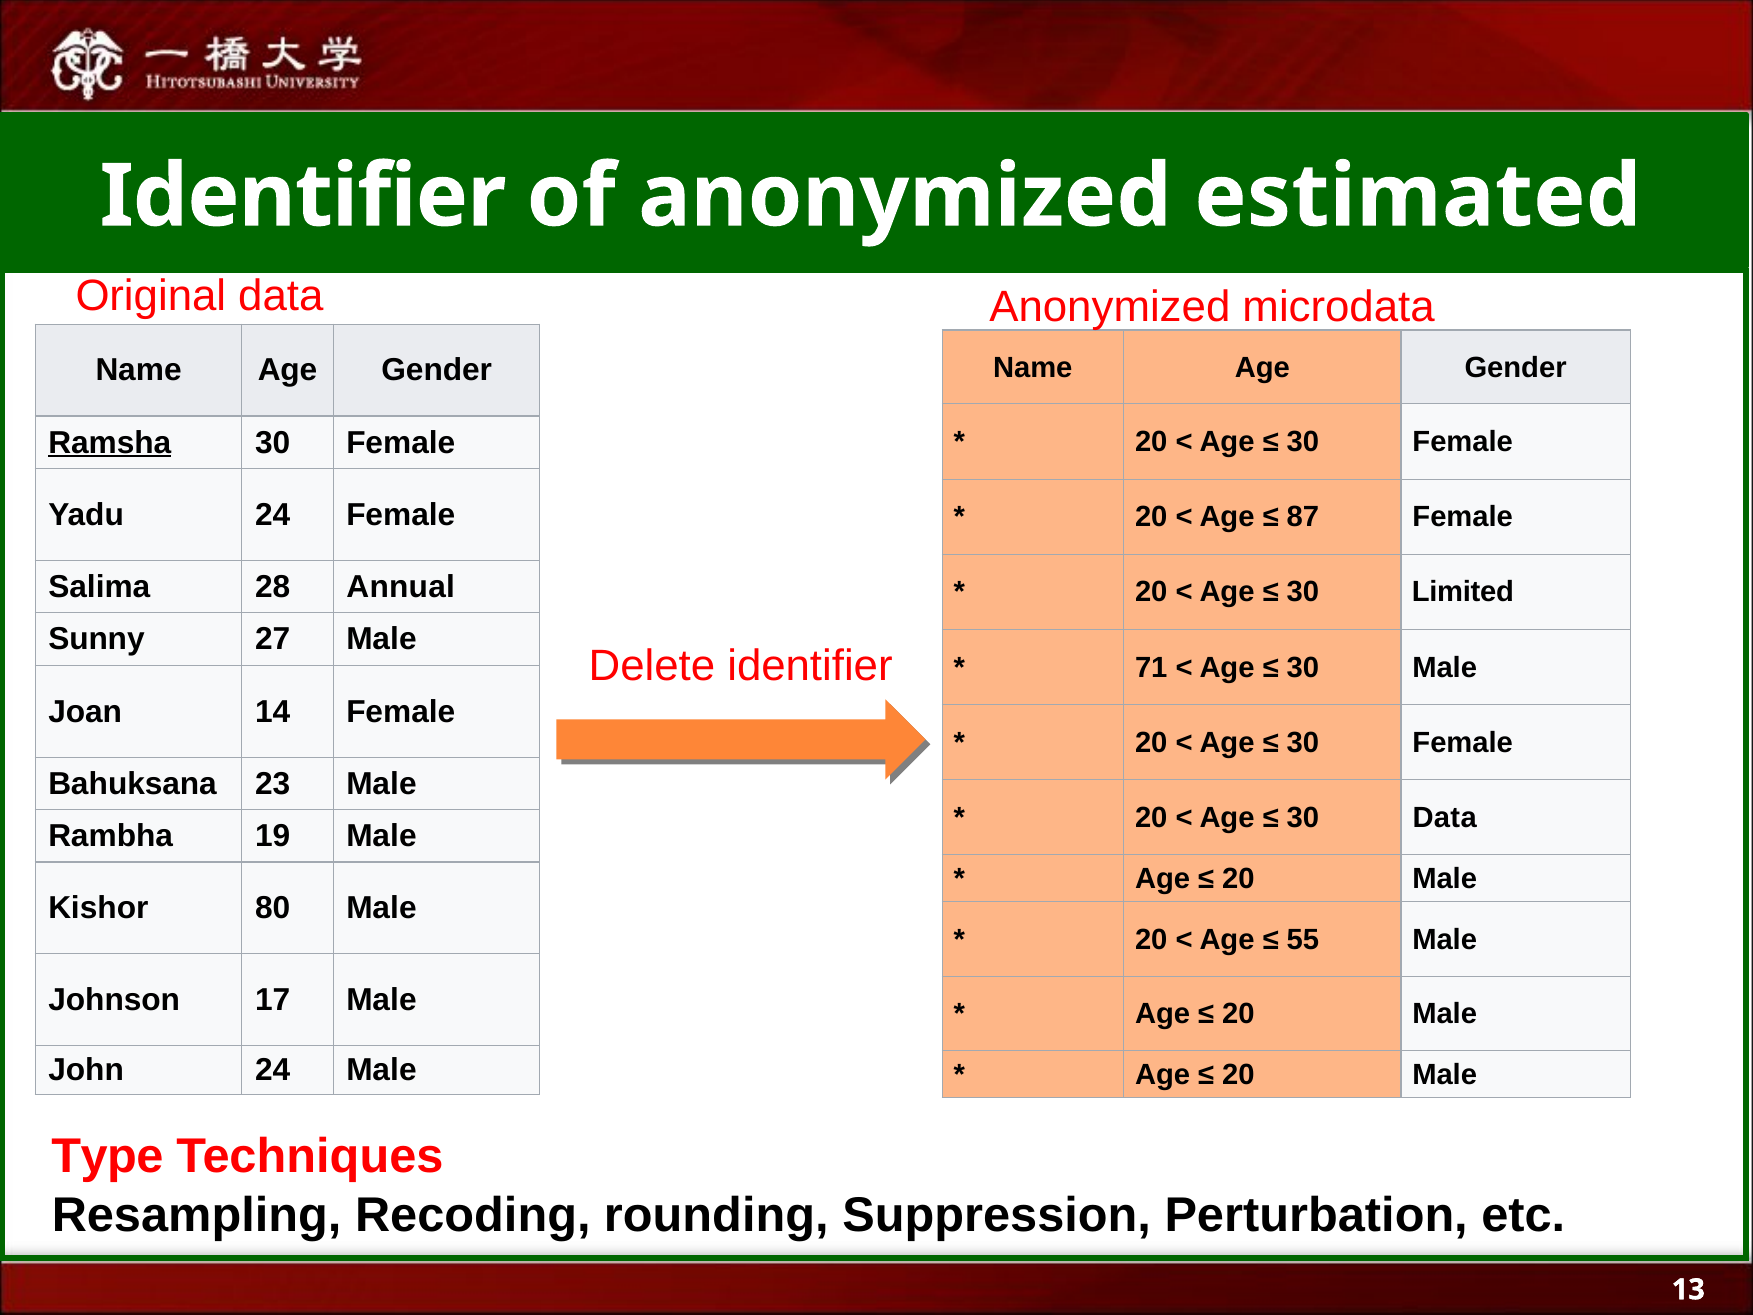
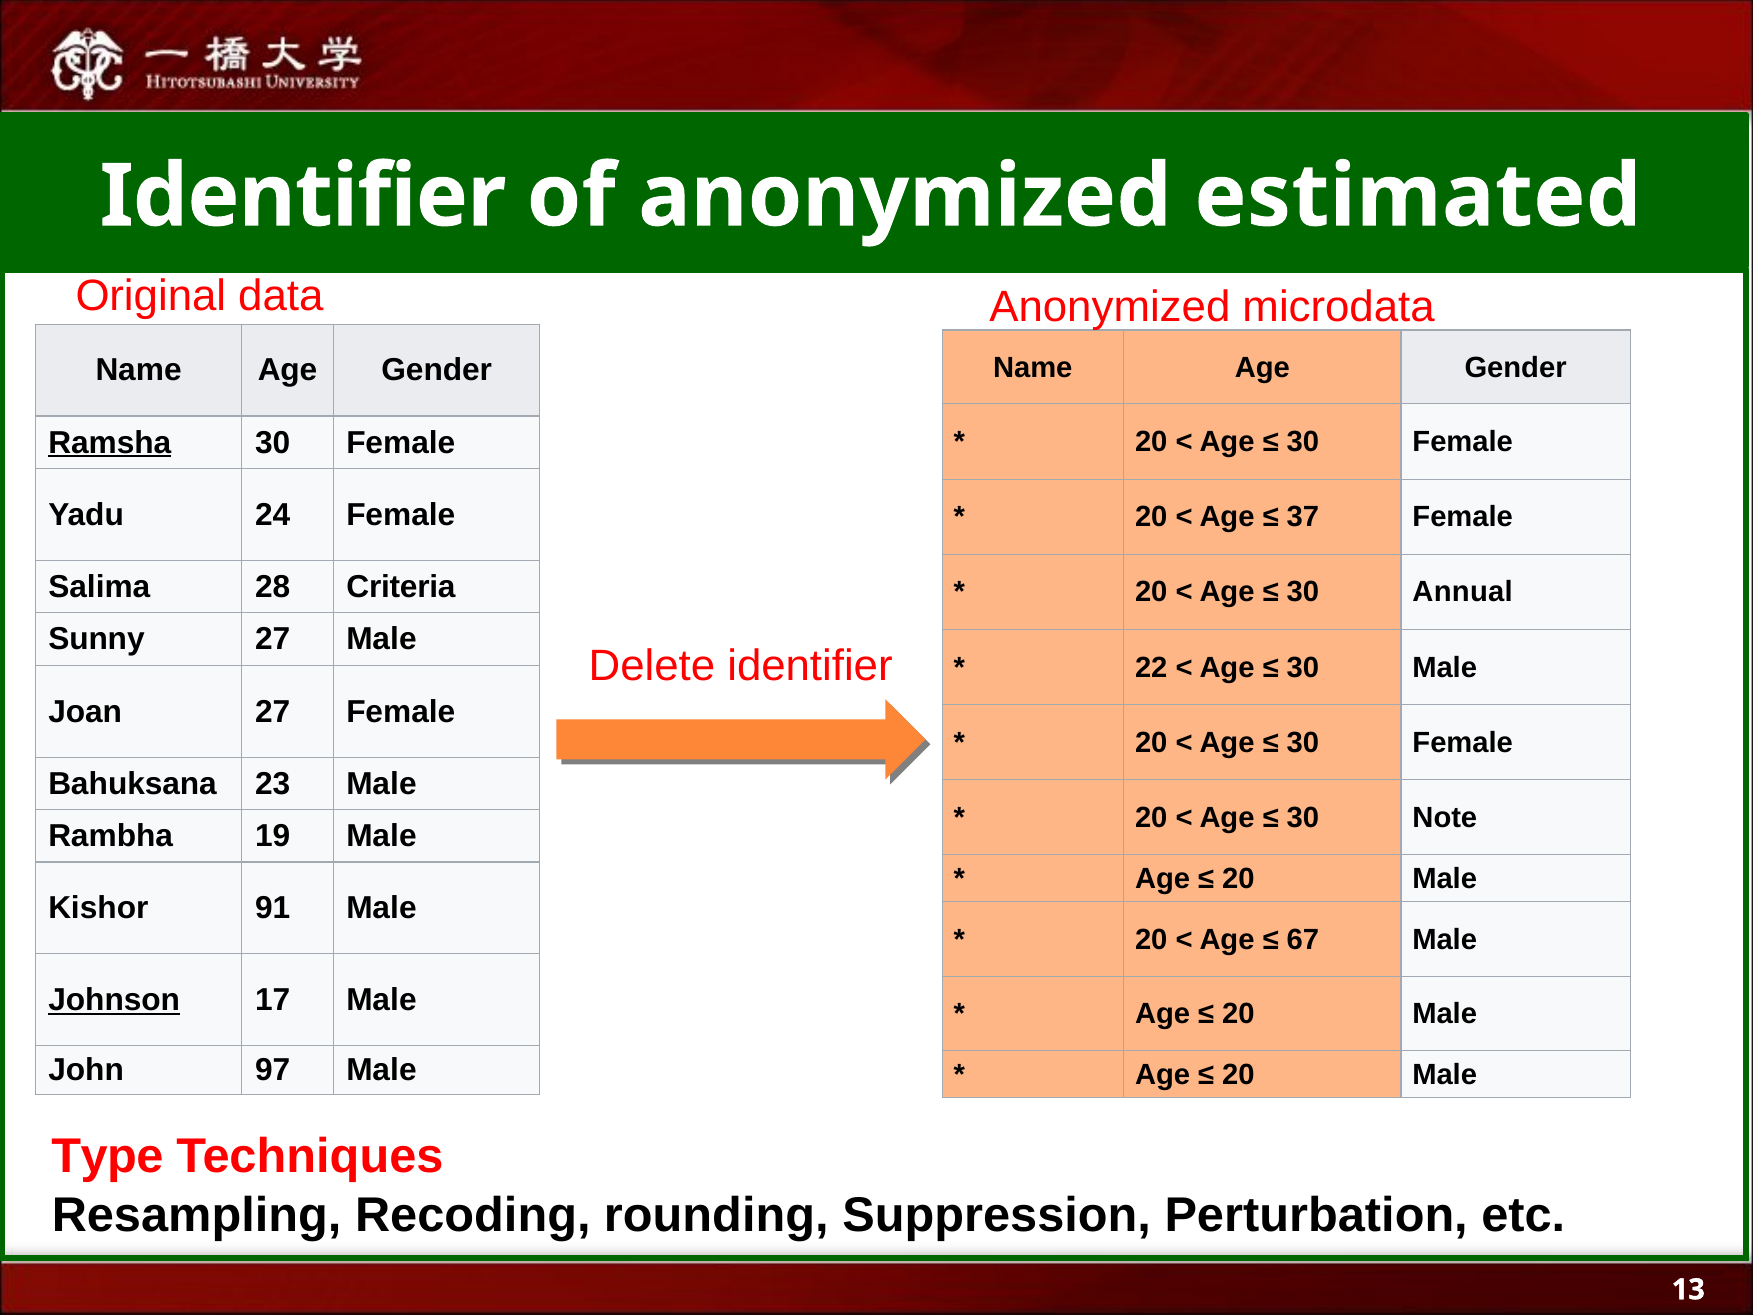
87: 87 -> 37 (1303, 517)
Annual: Annual -> Criteria (401, 587)
Limited: Limited -> Annual (1463, 592)
71: 71 -> 22 (1151, 667)
Joan 14: 14 -> 27 (273, 712)
30 Data: Data -> Note (1445, 818)
80: 80 -> 91 (273, 908)
55: 55 -> 67 (1303, 939)
Johnson underline: none -> present (114, 1000)
John 24: 24 -> 97 (273, 1070)
